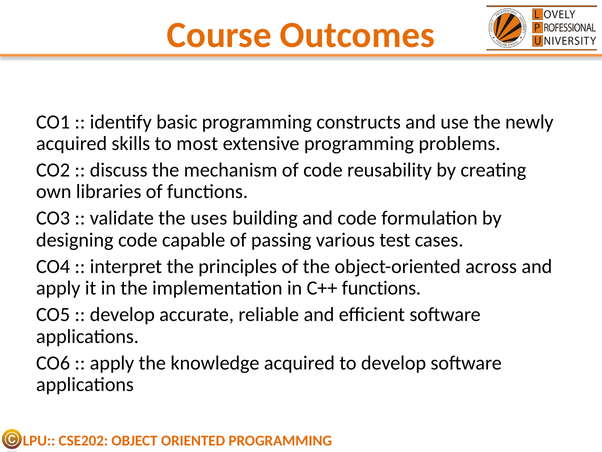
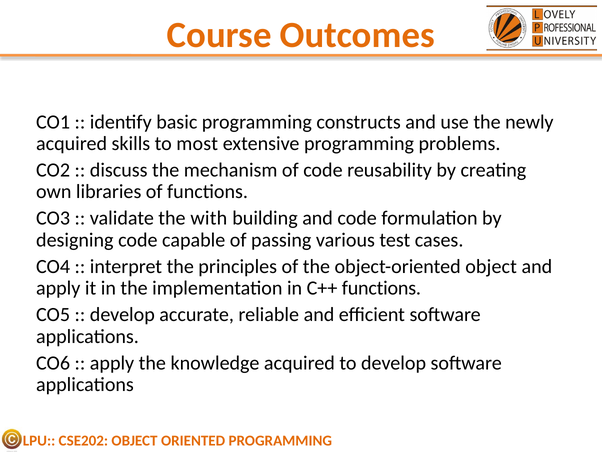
uses: uses -> with (209, 218)
object-oriented across: across -> object (491, 266)
